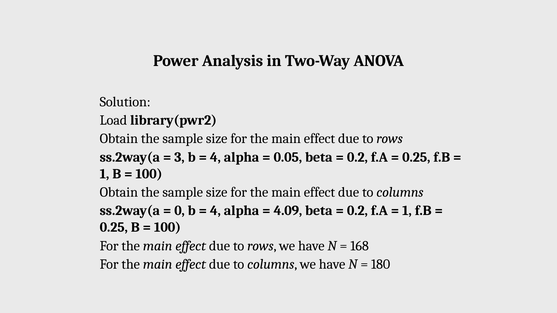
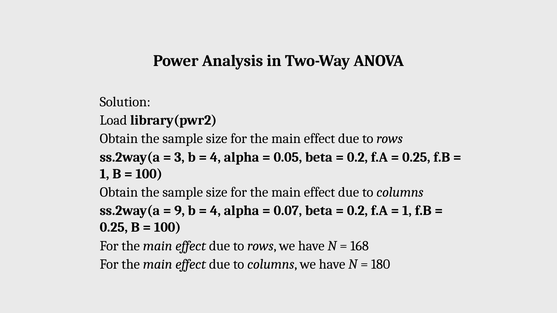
0: 0 -> 9 (180, 211)
4.09: 4.09 -> 0.07 (288, 211)
